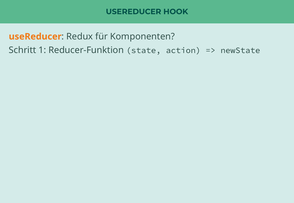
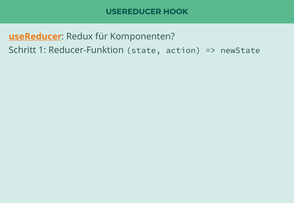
useReducer underline: none -> present (35, 37)
